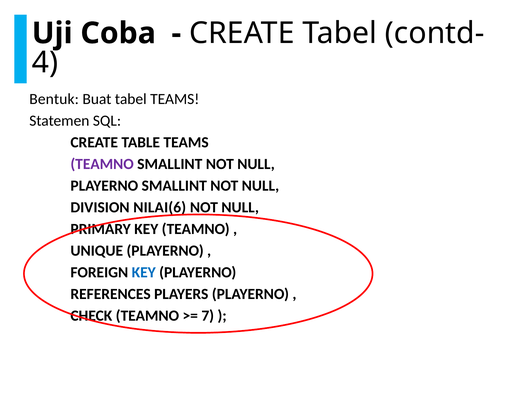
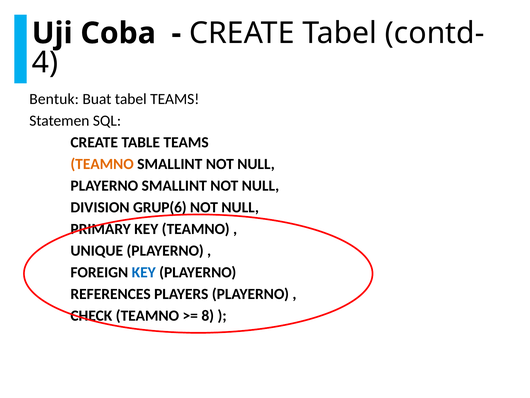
TEAMNO colour: purple -> orange (102, 164)
NILAI(6: NILAI(6 -> GRUP(6 (160, 207)
7: 7 -> 8 (208, 315)
